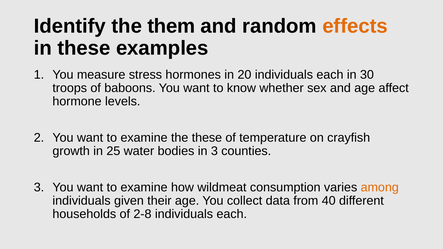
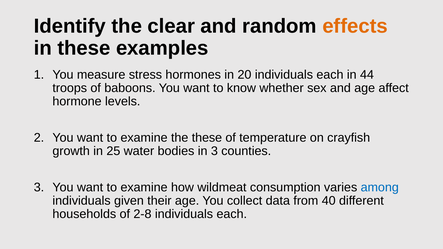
them: them -> clear (171, 26)
30: 30 -> 44 (367, 75)
among colour: orange -> blue (380, 187)
